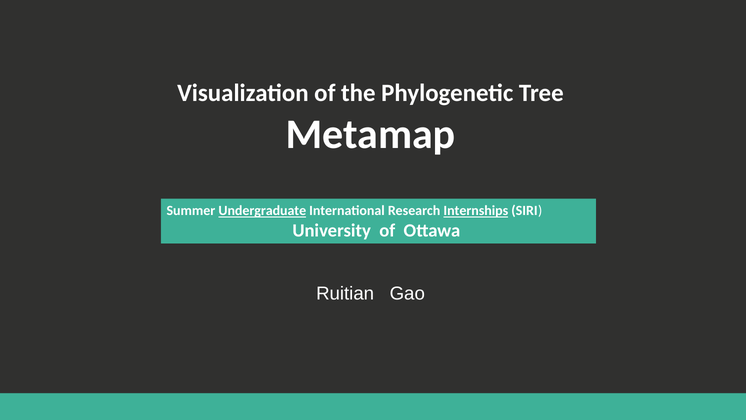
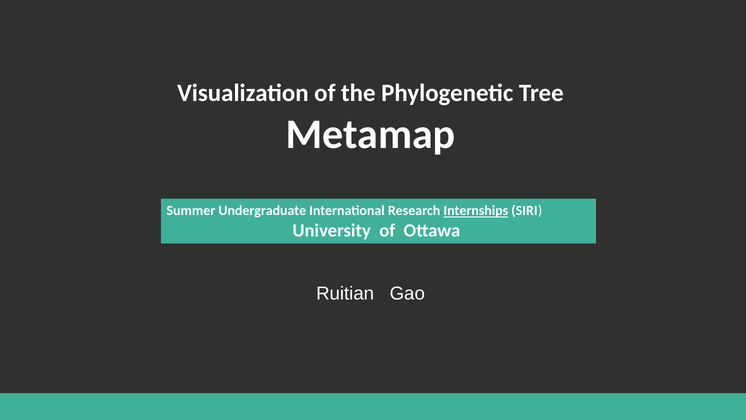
Undergraduate underline: present -> none (262, 211)
